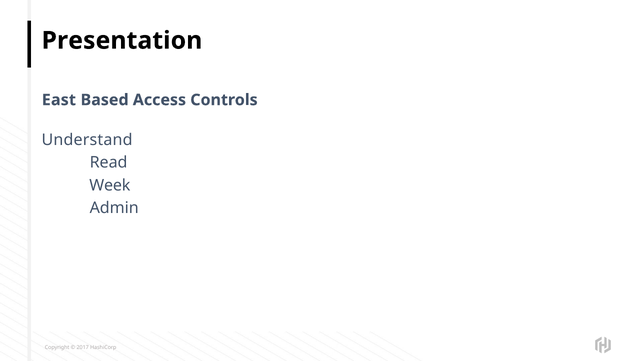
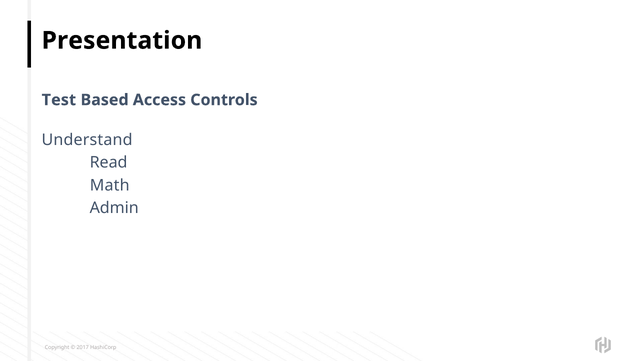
East: East -> Test (59, 100)
Week: Week -> Math (110, 185)
